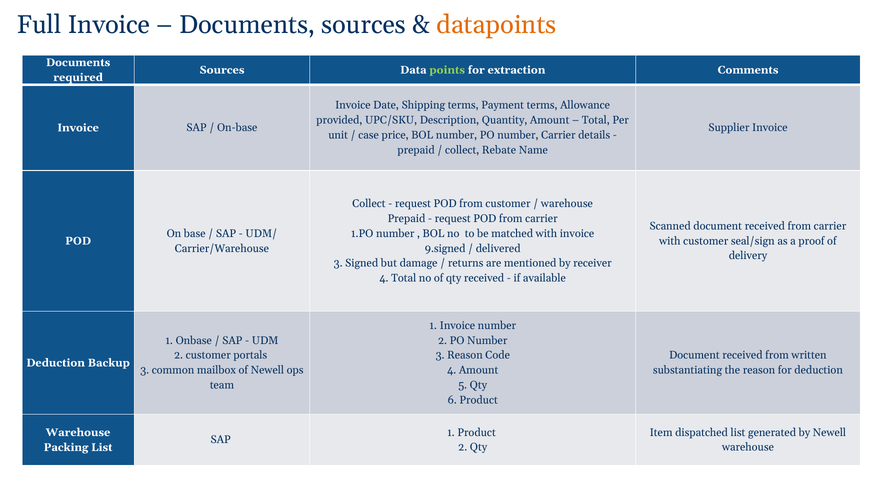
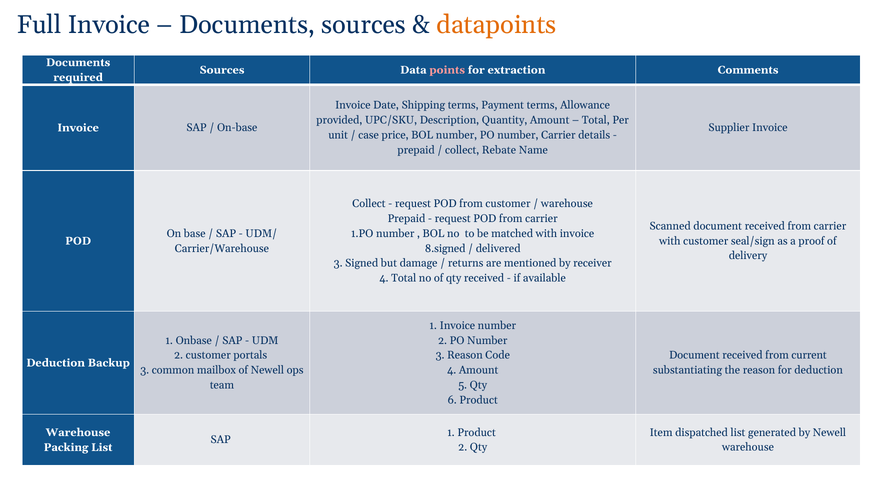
points colour: light green -> pink (447, 70)
9.signed: 9.signed -> 8.signed (445, 248)
written: written -> current (809, 355)
